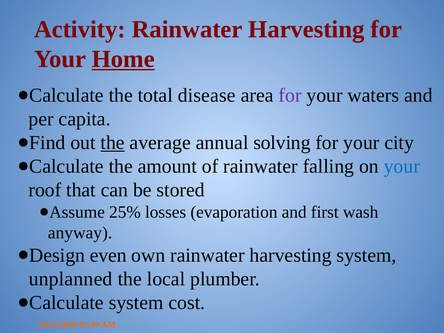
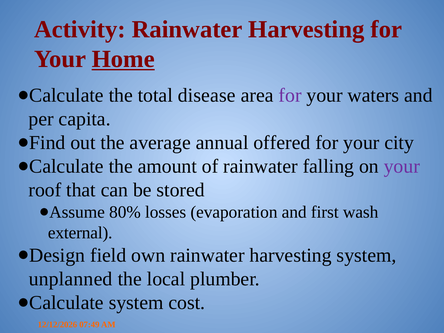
the underline: present -> none (113, 143)
solving: solving -> offered (282, 143)
your colour: blue -> purple (402, 166)
25%: 25% -> 80% (125, 212)
anyway: anyway -> external (80, 233)
even: even -> field (108, 255)
